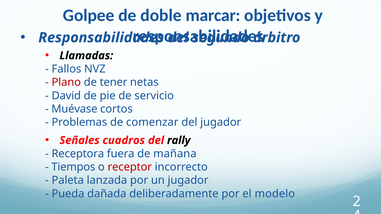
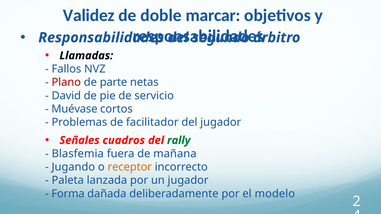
Golpee: Golpee -> Validez (89, 15)
tener: tener -> parte (114, 82)
comenzar: comenzar -> facilitador (152, 122)
rally colour: black -> green (179, 141)
Receptora: Receptora -> Blasfemia (78, 154)
Tiempos: Tiempos -> Jugando (73, 167)
receptor colour: red -> orange (130, 167)
Pueda: Pueda -> Forma (68, 194)
